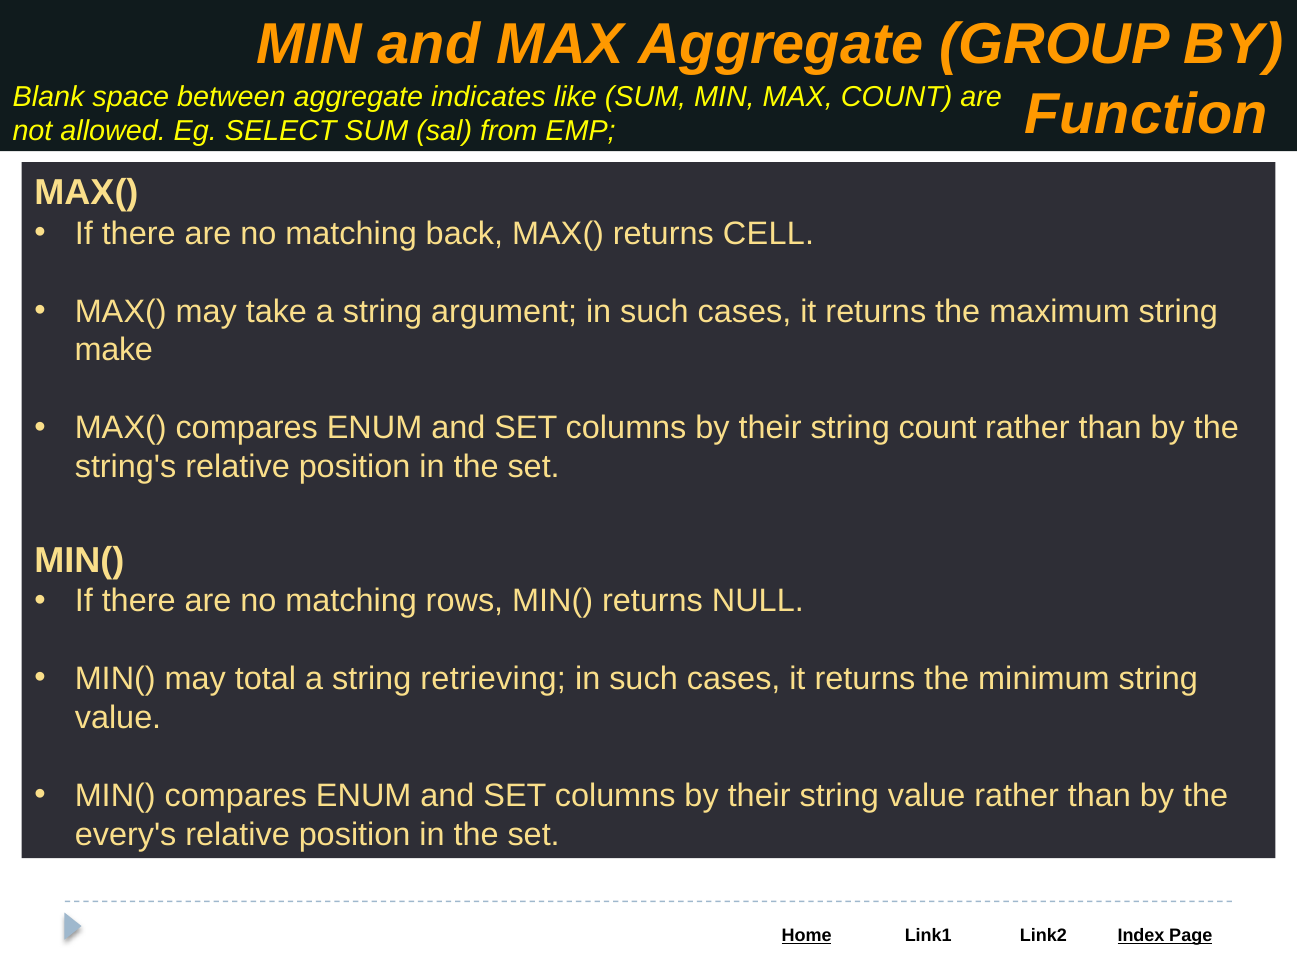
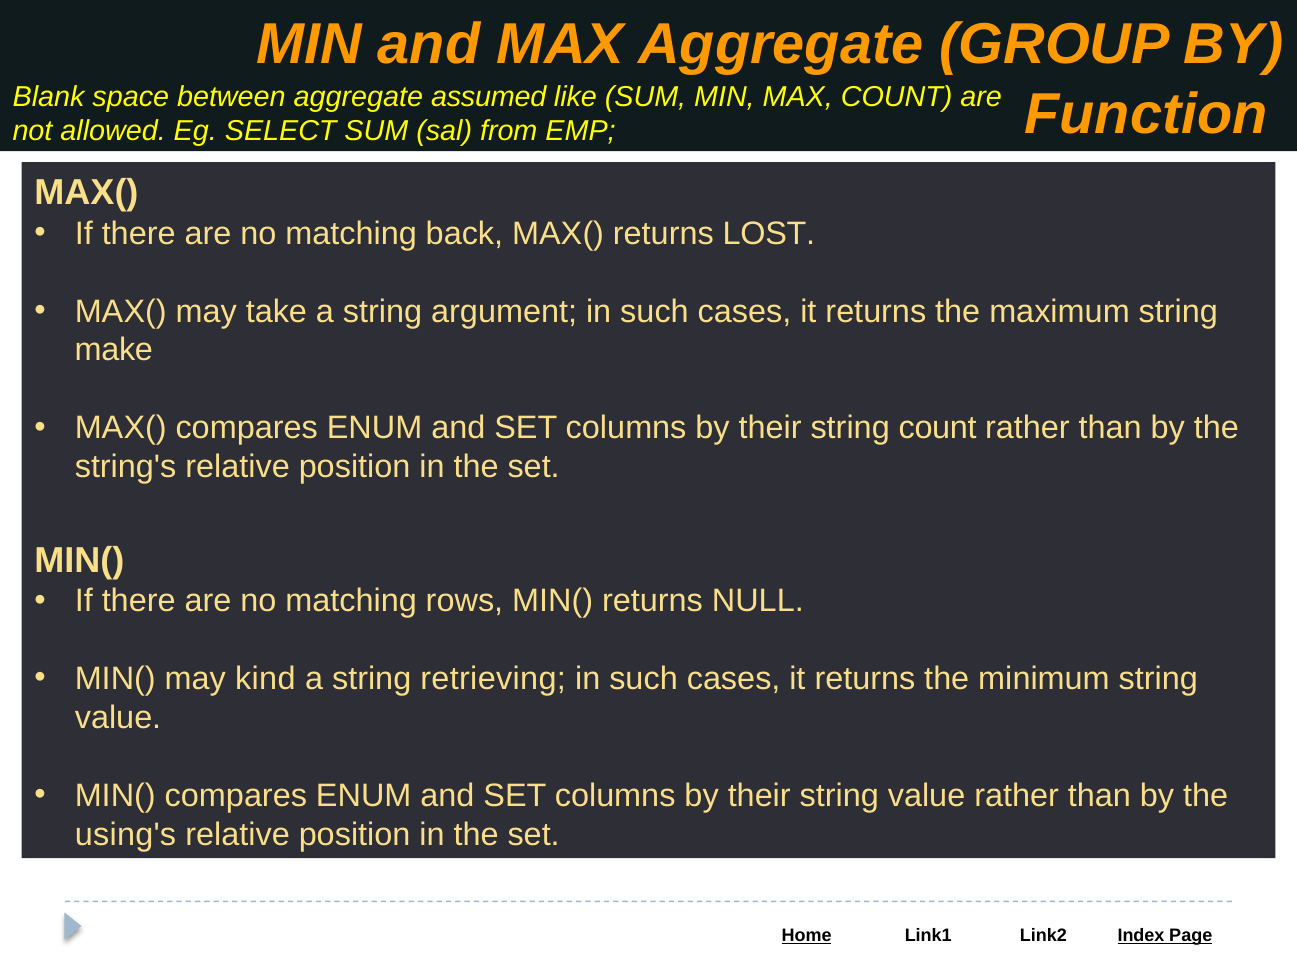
indicates: indicates -> assumed (489, 97)
CELL: CELL -> LOST (769, 233)
total: total -> kind (265, 679)
every's: every's -> using's (126, 834)
